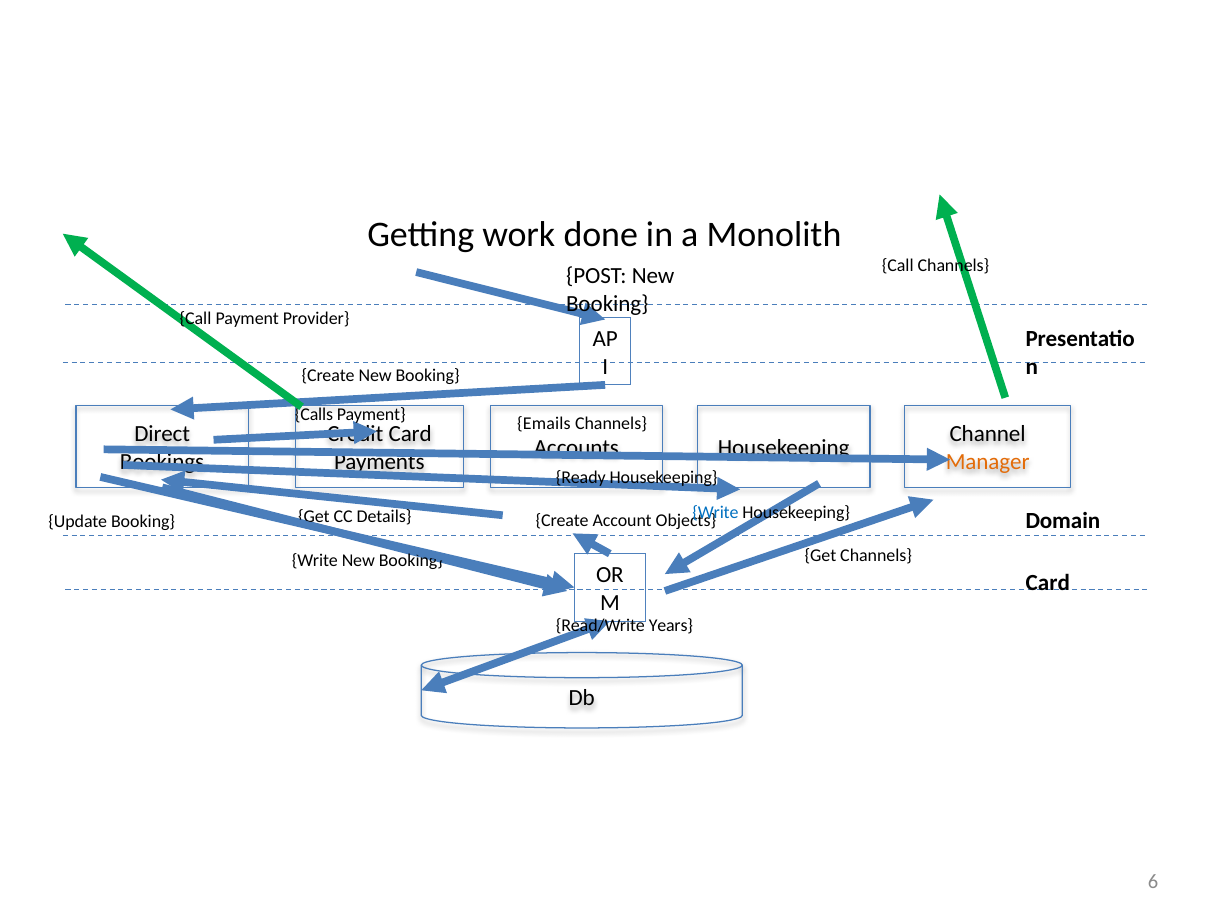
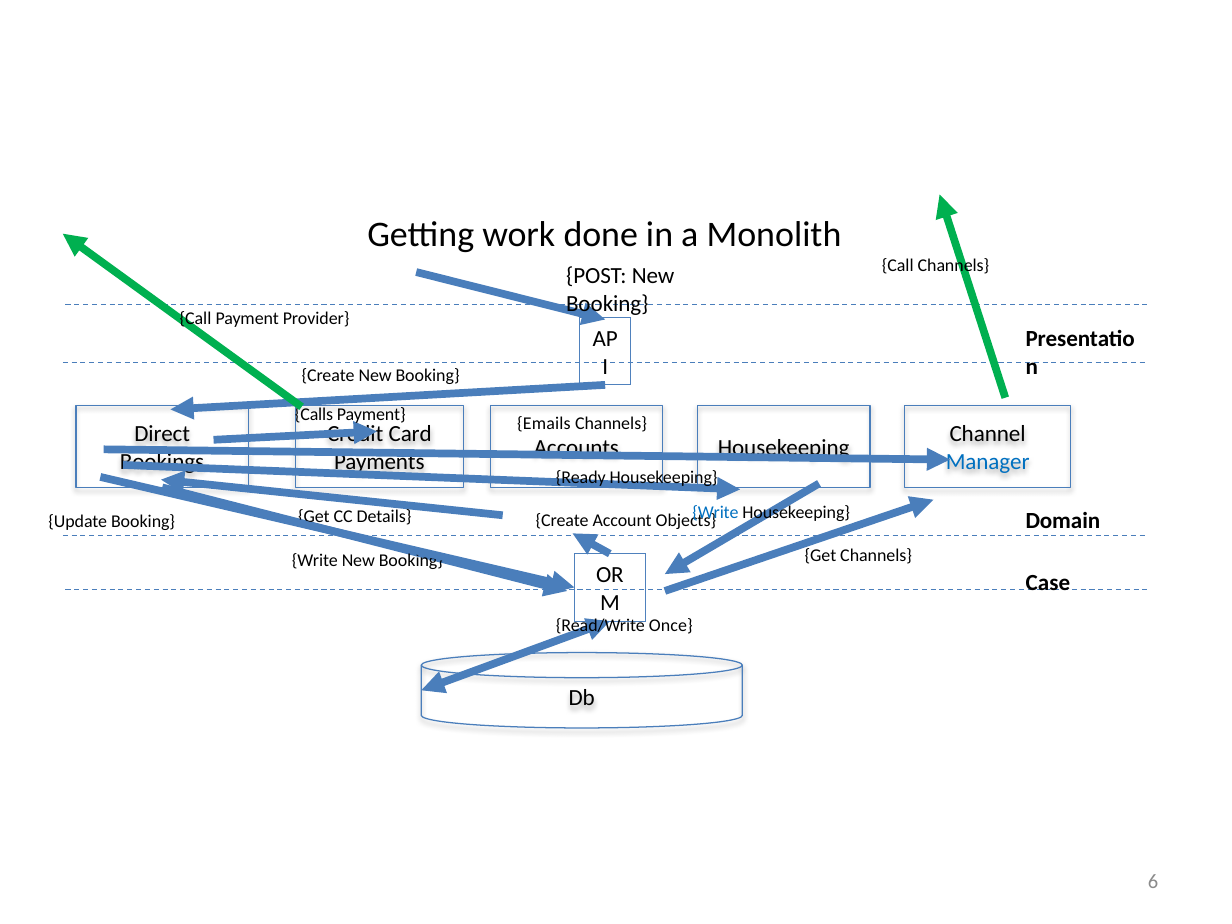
Manager colour: orange -> blue (988, 462)
Card: Card -> Case (1048, 583)
Years: Years -> Once (671, 625)
